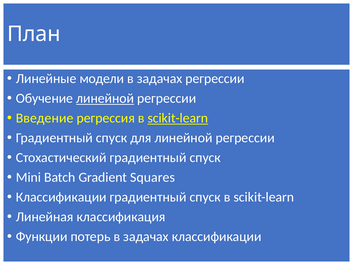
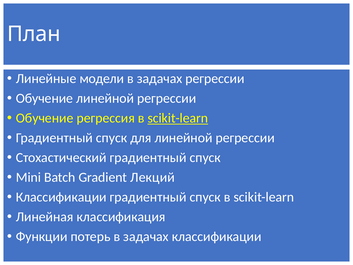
линейной underline: present -> none (105, 98)
Введение: Введение -> Обучение (45, 118)
Squares: Squares -> Лекций (152, 177)
